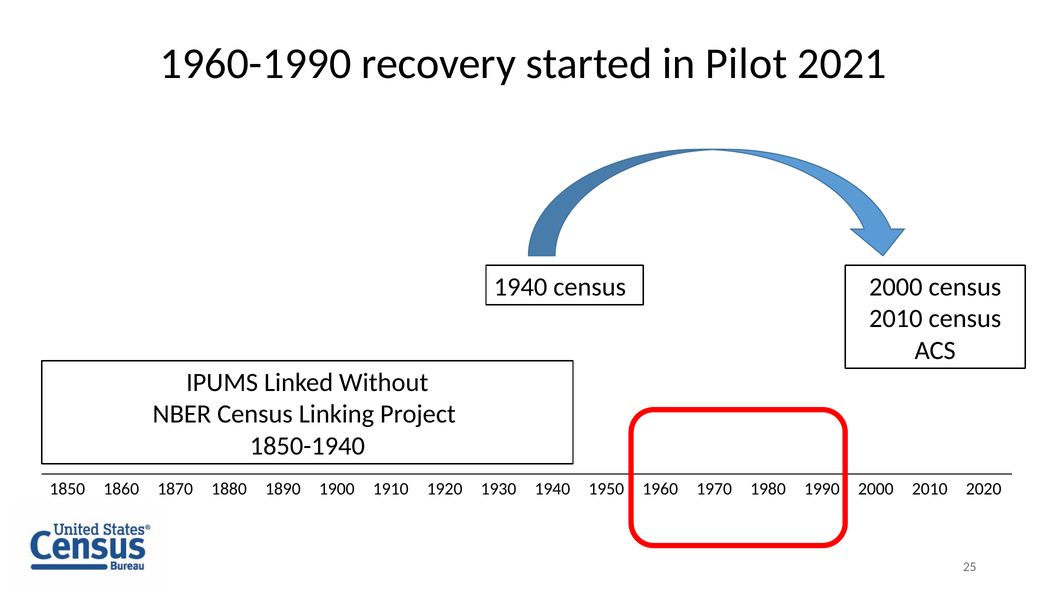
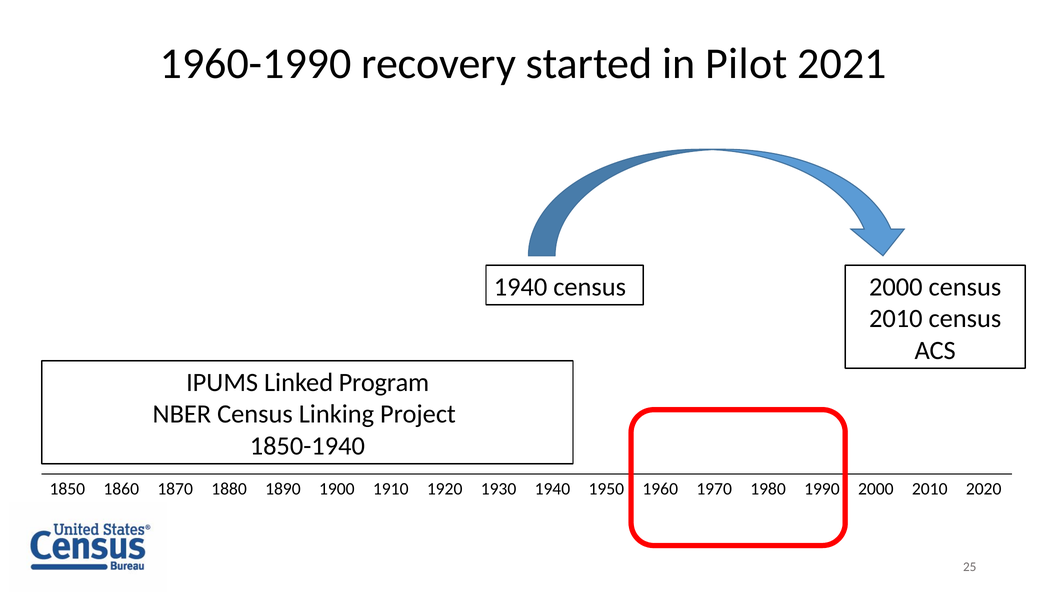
Without: Without -> Program (384, 383)
